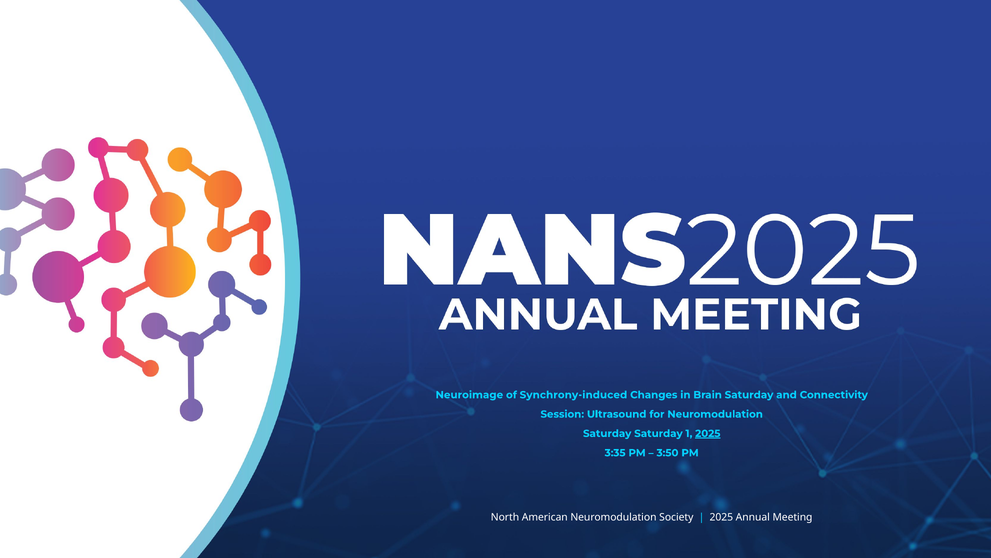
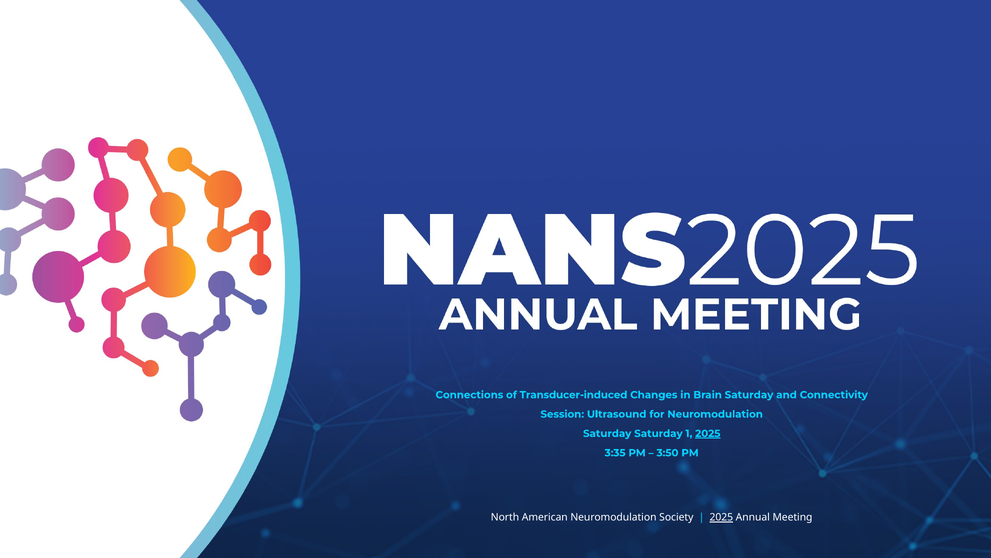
Neuroimage: Neuroimage -> Connections (469, 394)
Synchrony-induced: Synchrony-induced -> Transducer-induced (574, 394)
2025 underline: none -> present (721, 517)
